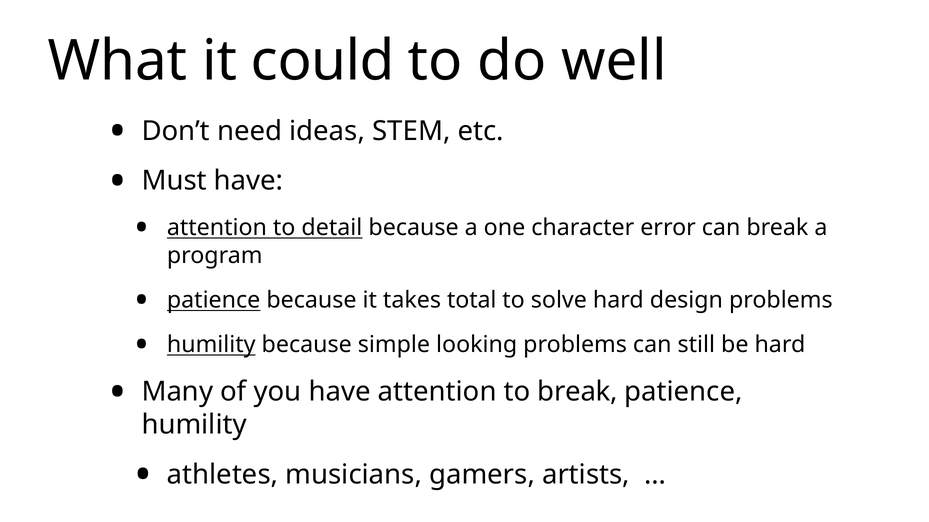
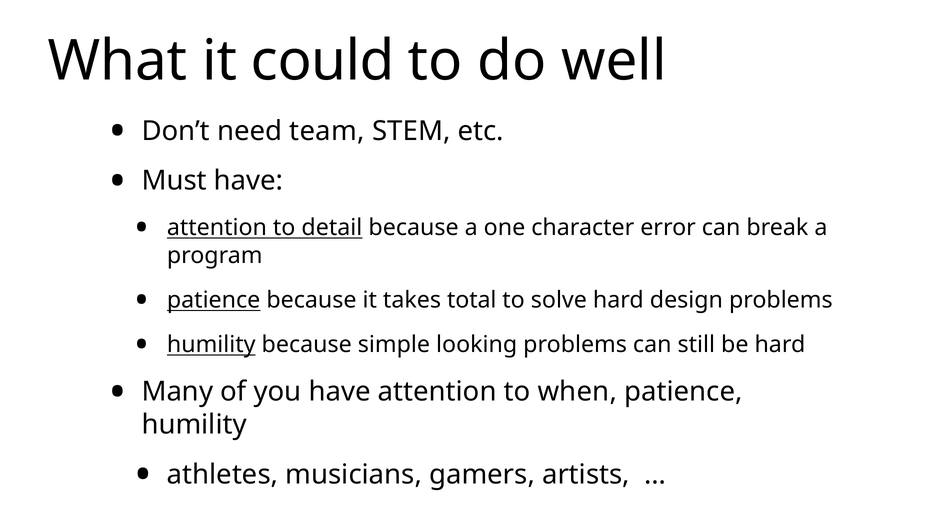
ideas: ideas -> team (327, 131)
to break: break -> when (577, 392)
